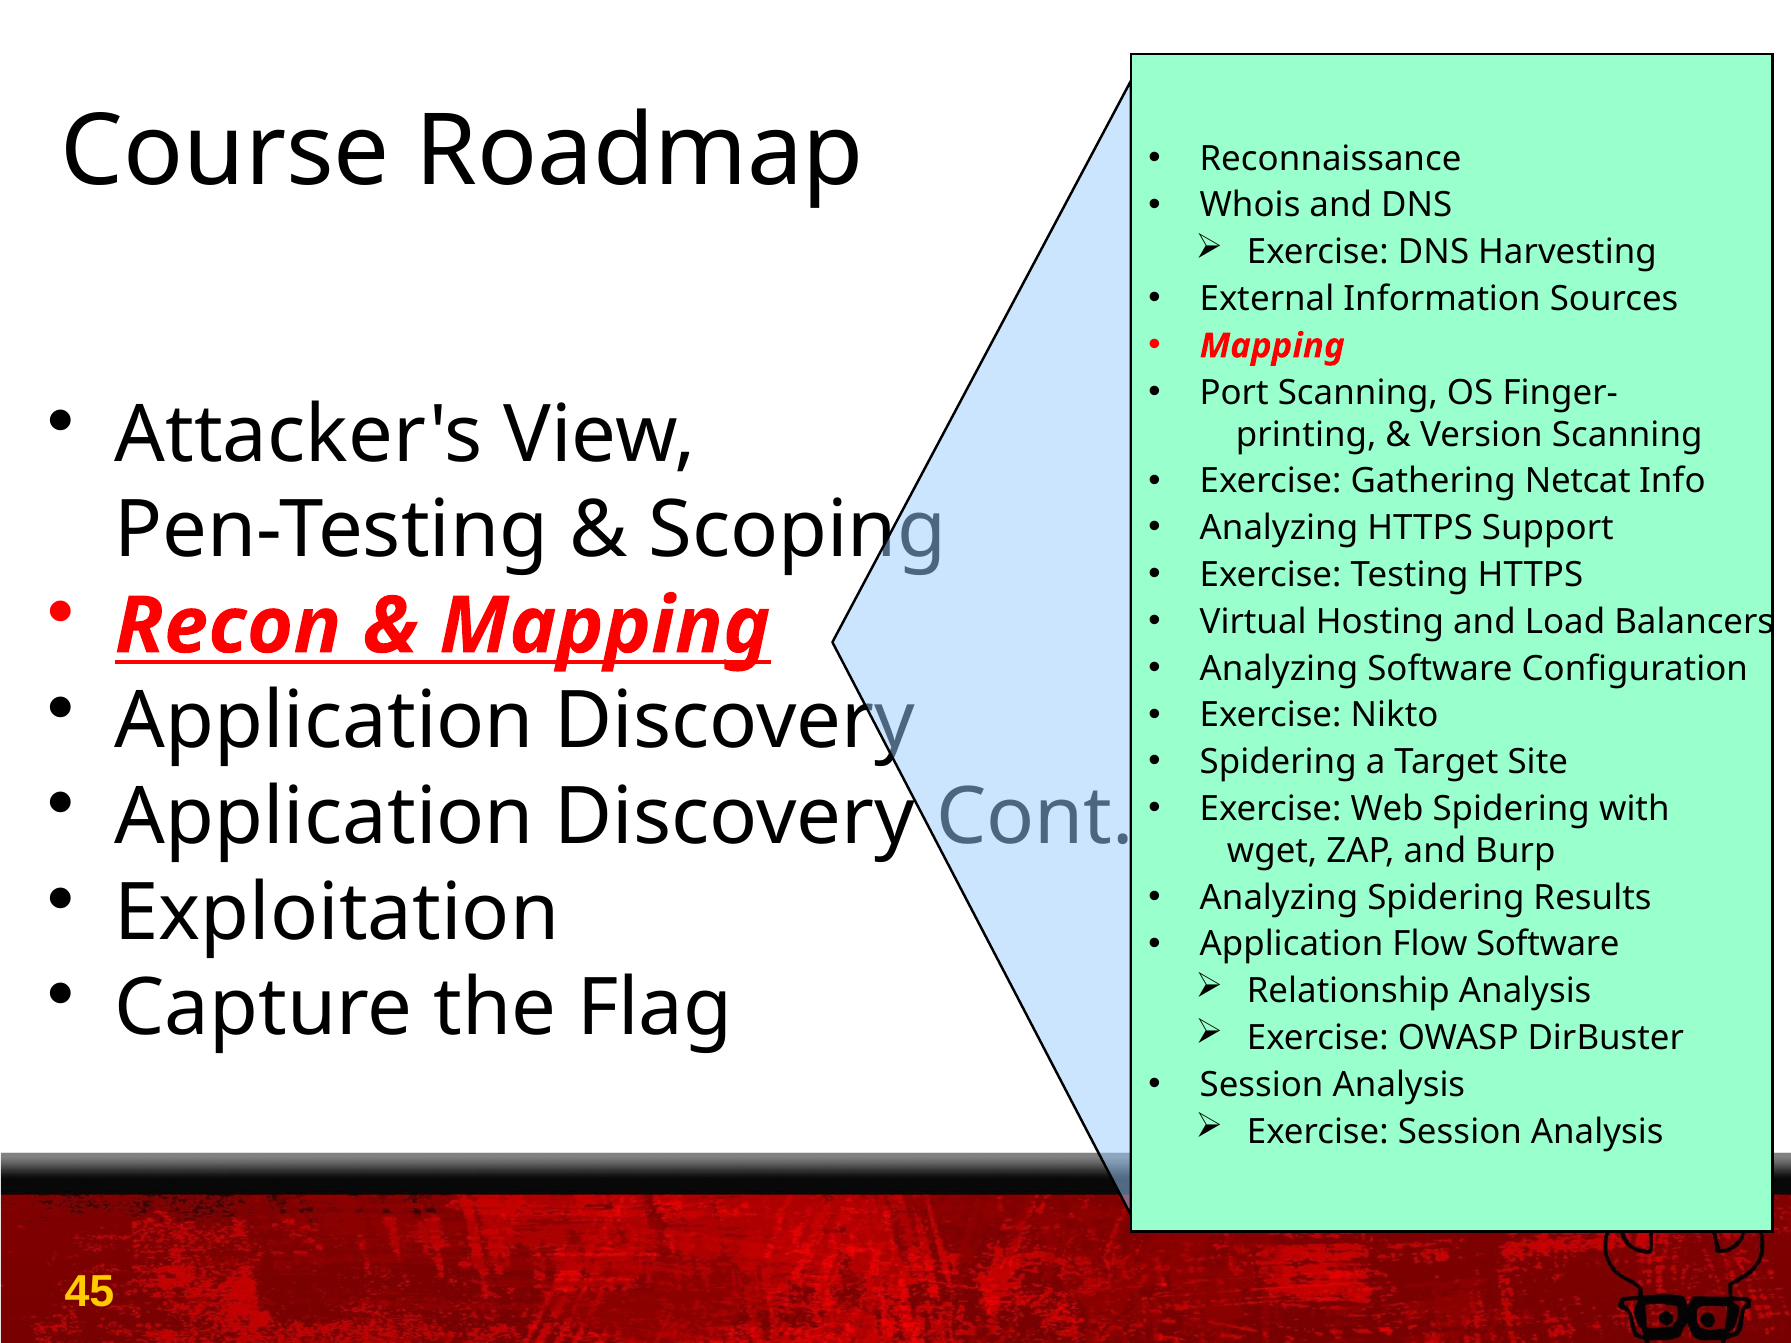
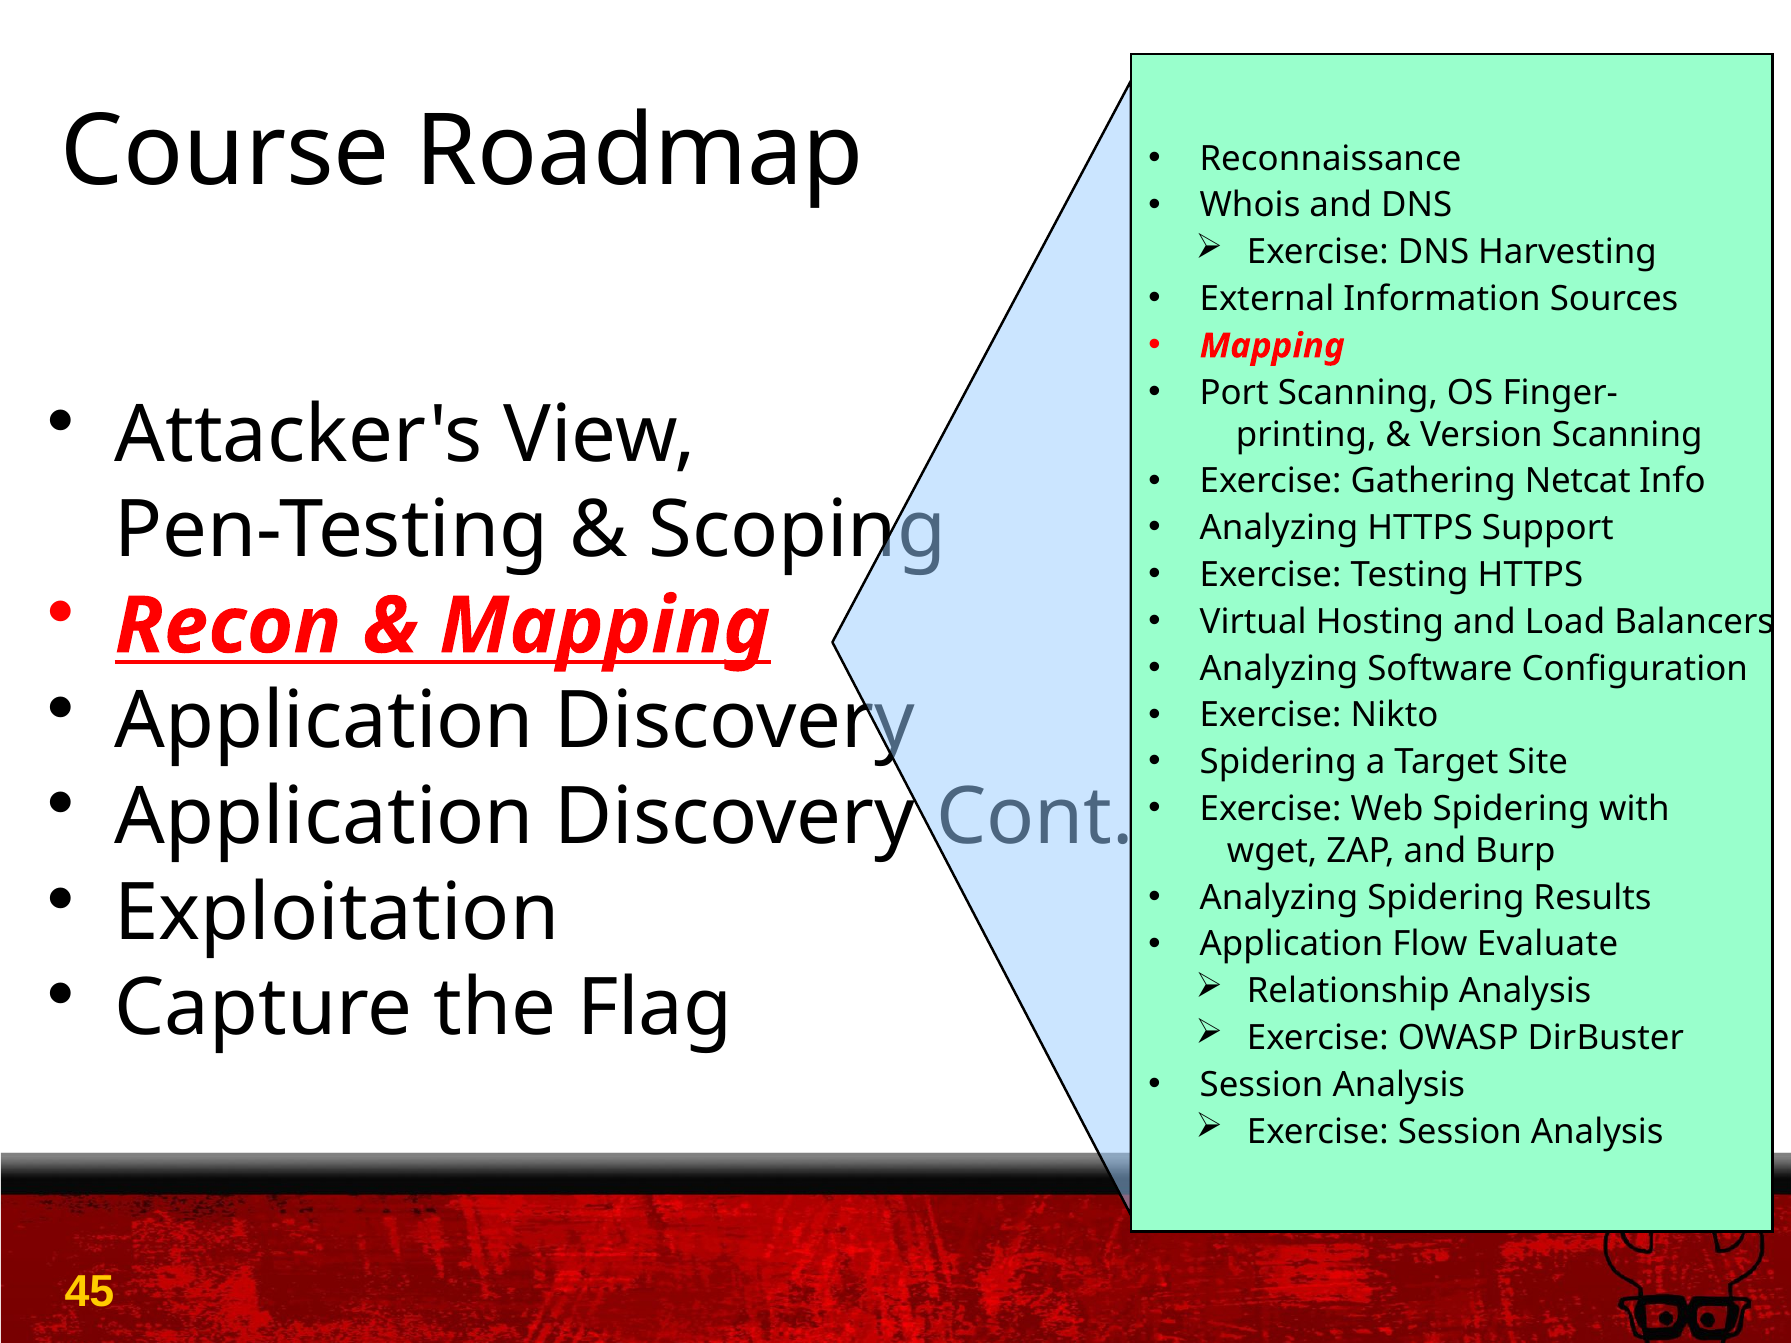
Software: Software -> Evaluate (1548, 945)
